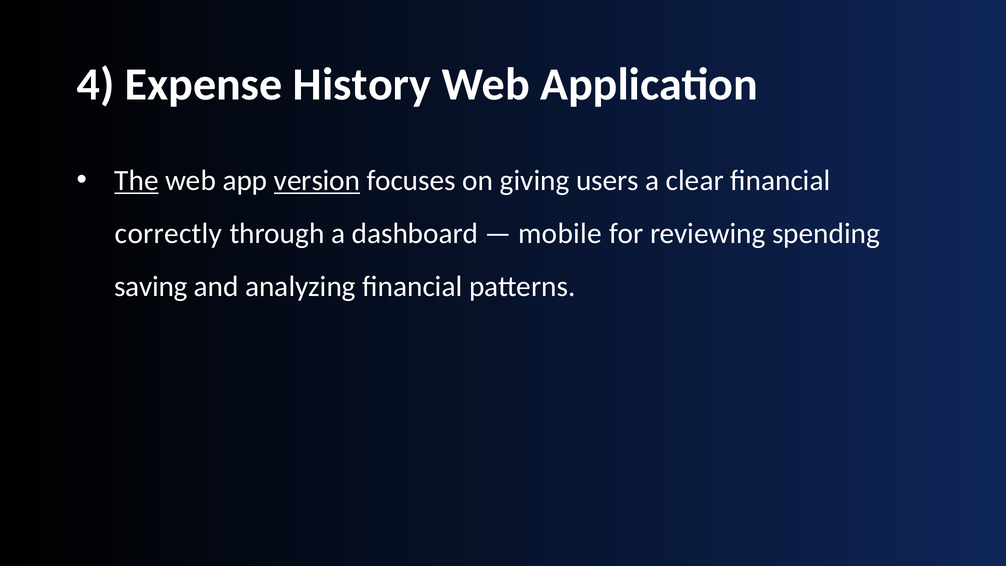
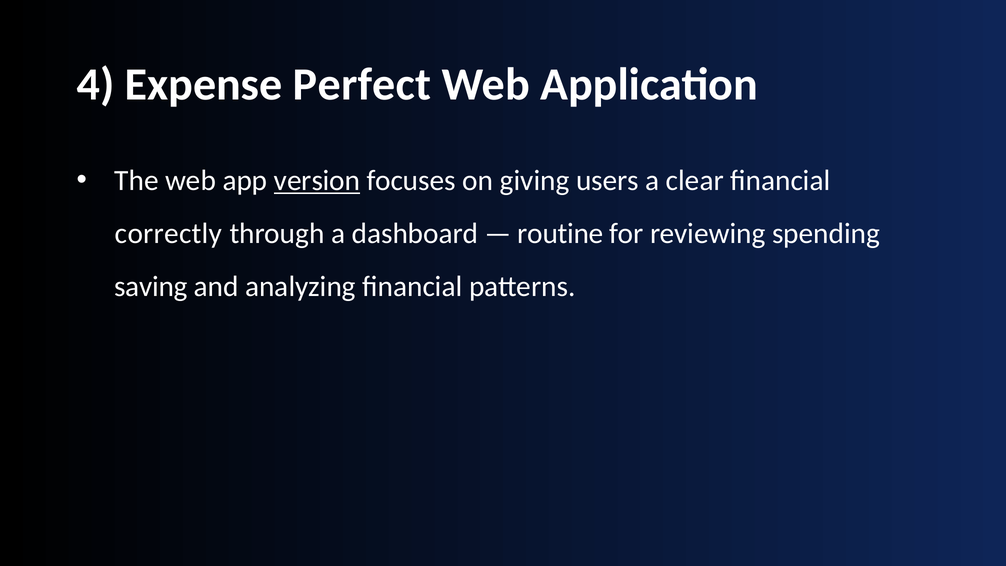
History: History -> Perfect (362, 85)
The underline: present -> none (137, 181)
mobile: mobile -> routine (560, 233)
